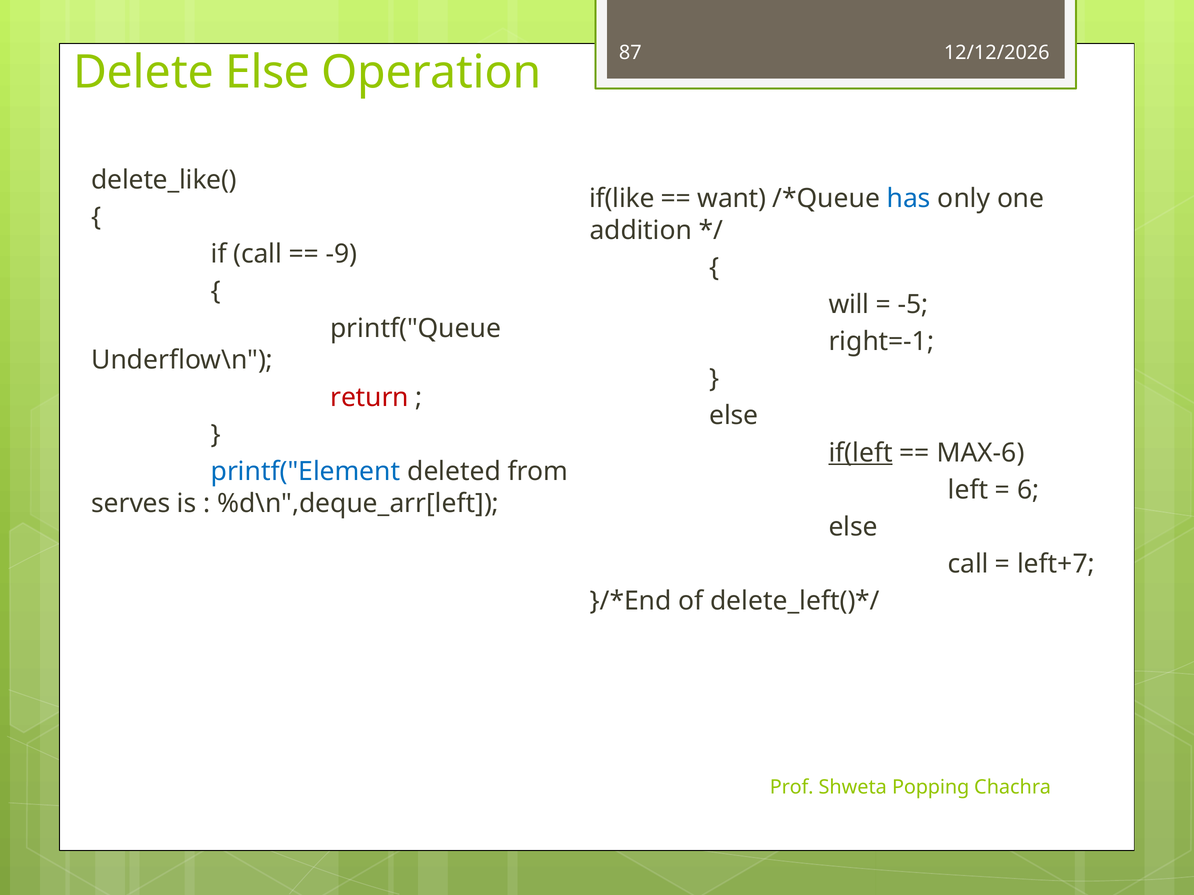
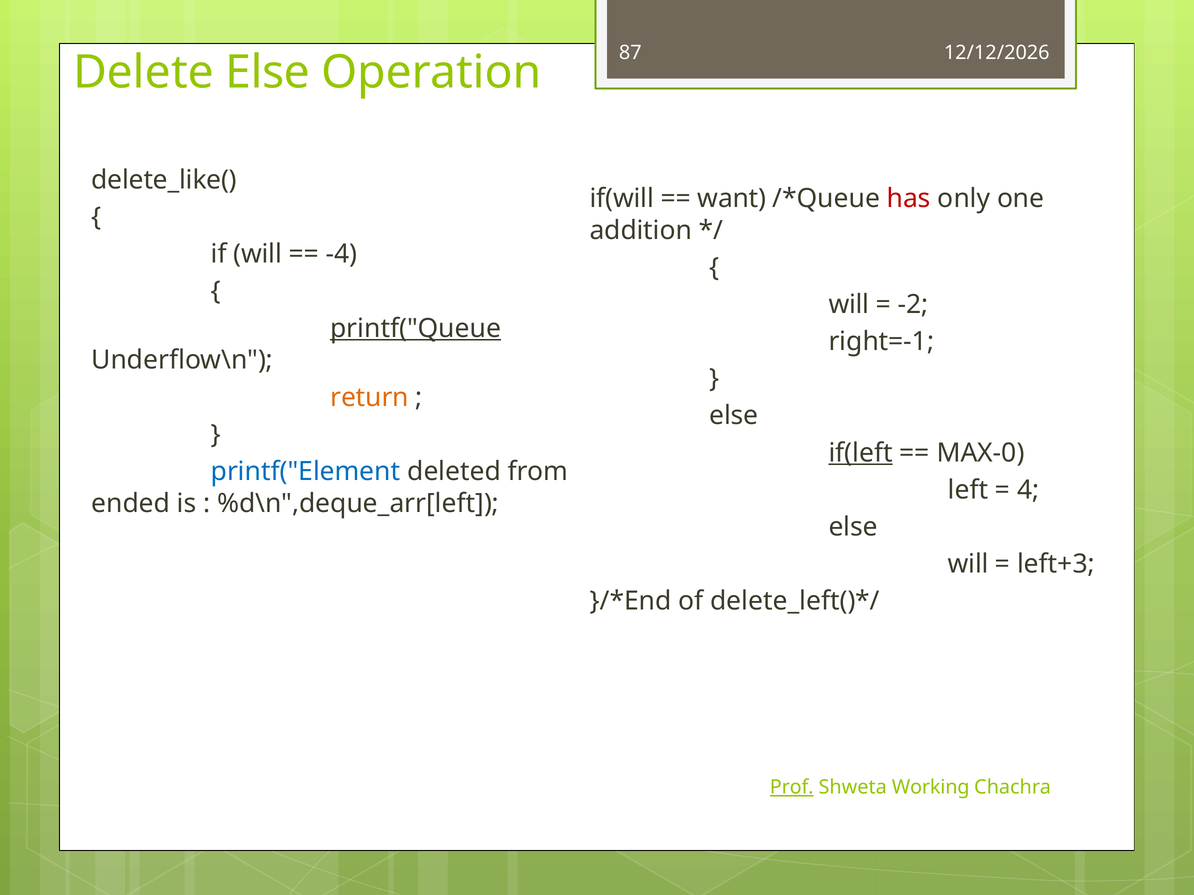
if(like: if(like -> if(will (622, 199)
has colour: blue -> red (909, 199)
if call: call -> will (258, 254)
-9: -9 -> -4 (341, 254)
-5: -5 -> -2 (913, 305)
printf("Queue underline: none -> present (416, 329)
return colour: red -> orange (369, 397)
MAX-6: MAX-6 -> MAX-0 (980, 453)
6: 6 -> 4 (1028, 490)
serves: serves -> ended (131, 504)
call: call -> will (968, 564)
left+7: left+7 -> left+3 (1056, 564)
Prof underline: none -> present (792, 788)
Popping: Popping -> Working (931, 788)
